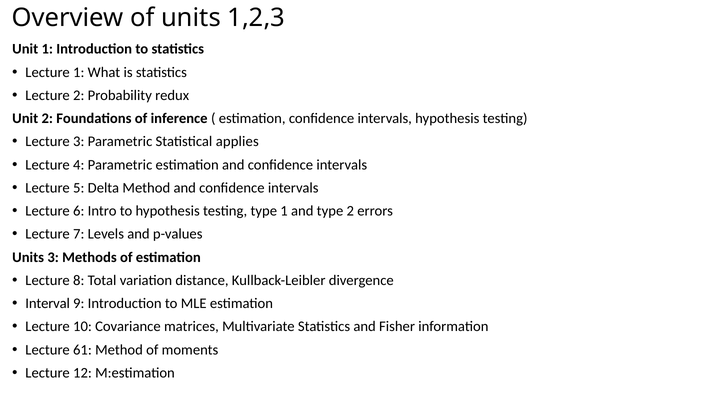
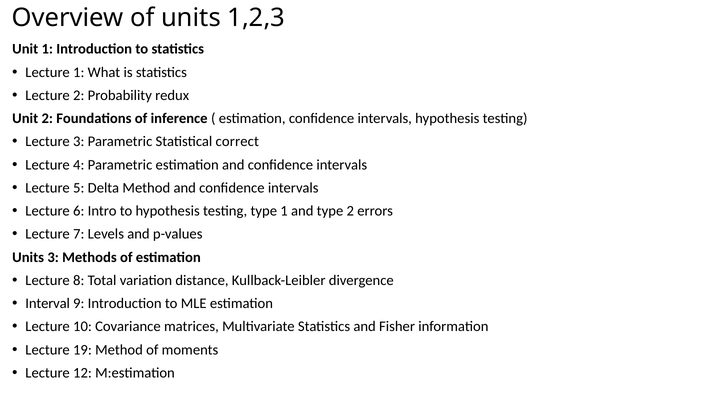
applies: applies -> correct (237, 142)
61: 61 -> 19 (82, 350)
